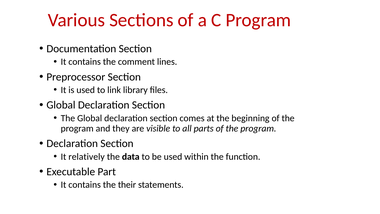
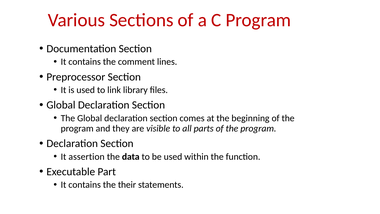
relatively: relatively -> assertion (87, 156)
